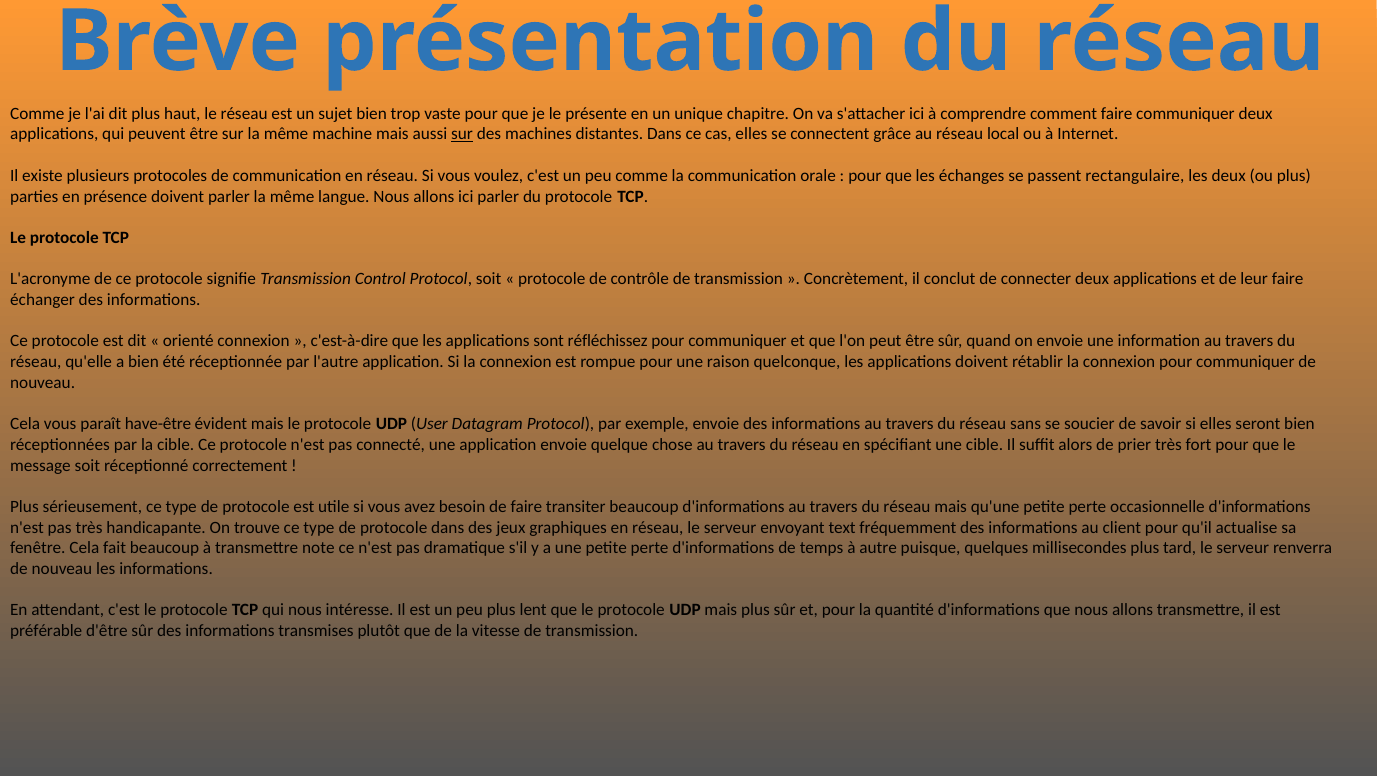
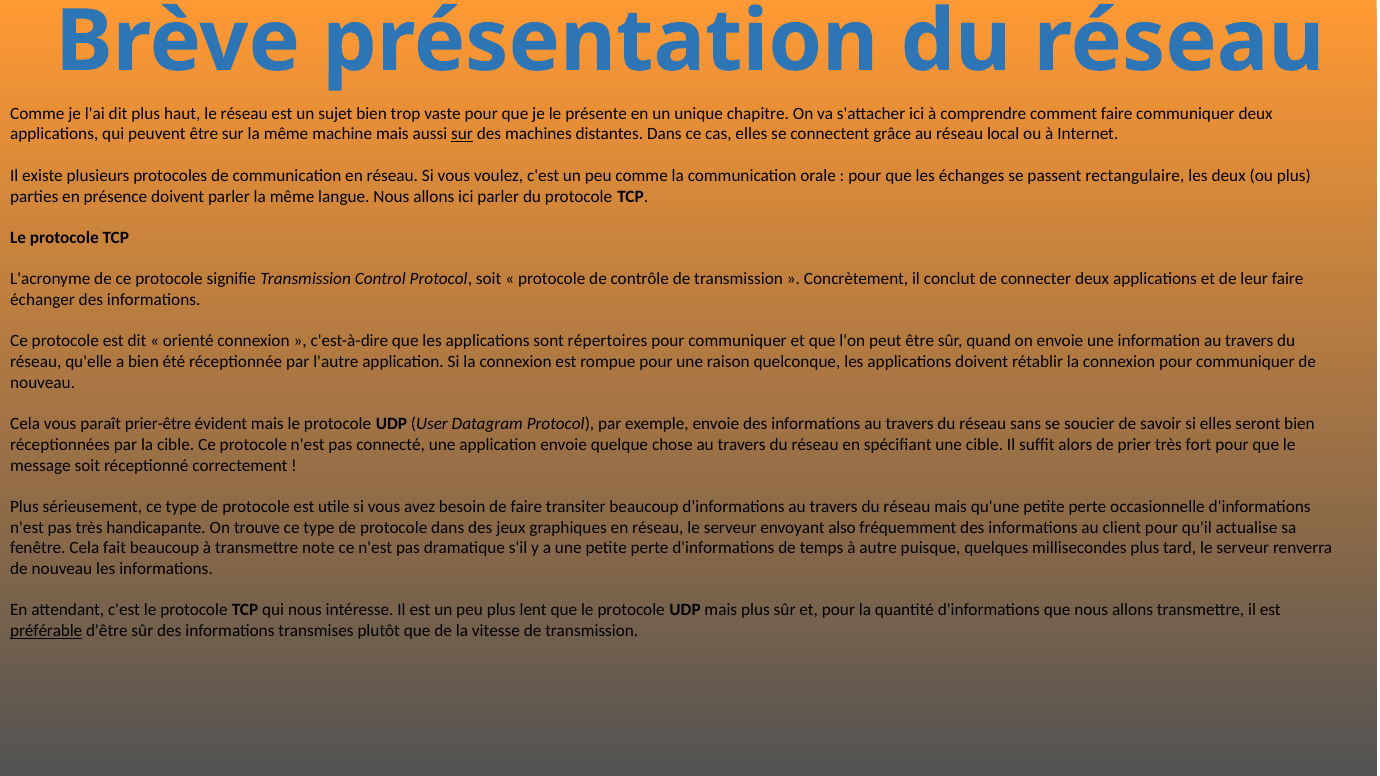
réfléchissez: réfléchissez -> répertoires (608, 341)
have-être: have-être -> prier-être (158, 424)
text: text -> also (842, 528)
préférable underline: none -> present (46, 631)
